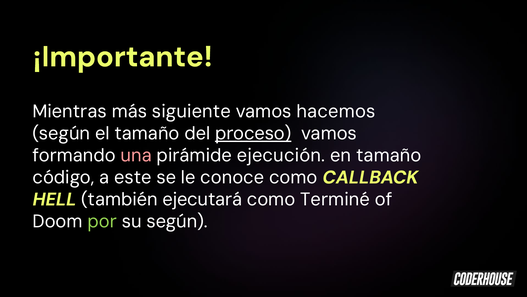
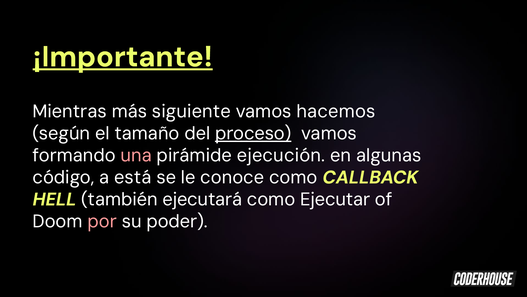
¡Importante underline: none -> present (123, 57)
en tamaño: tamaño -> algunas (389, 155)
este: este -> está (133, 177)
Terminé: Terminé -> Ejecutar (335, 199)
por colour: light green -> pink (102, 221)
su según: según -> poder (177, 221)
